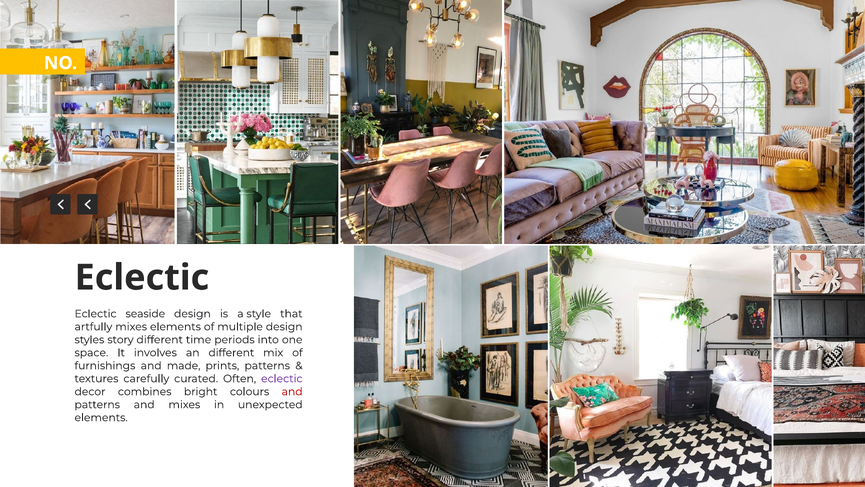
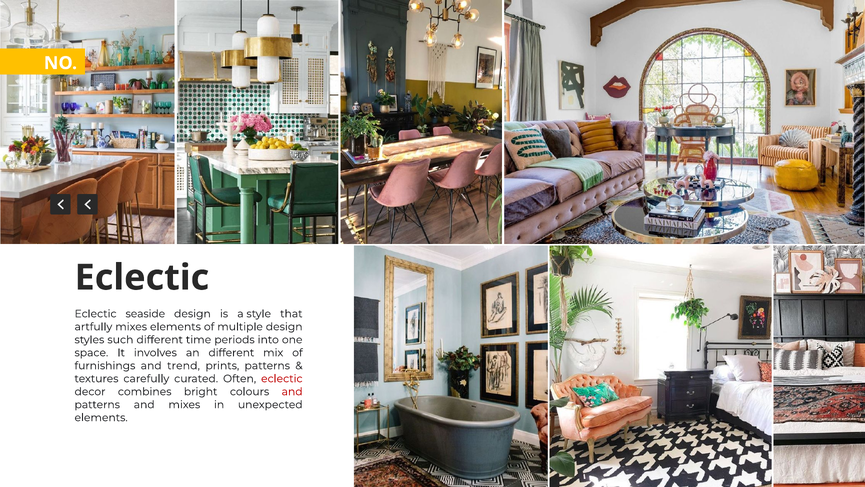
story: story -> such (120, 339)
made: made -> trend (184, 365)
eclectic colour: purple -> red (282, 378)
